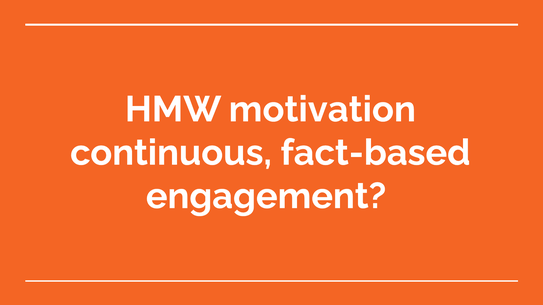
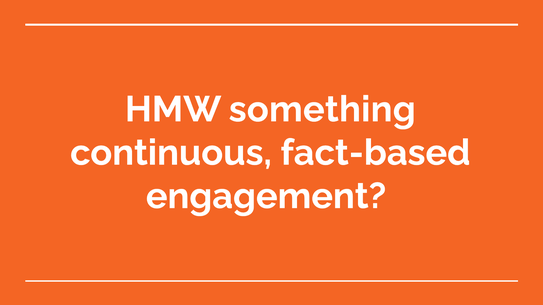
motivation: motivation -> something (322, 110)
